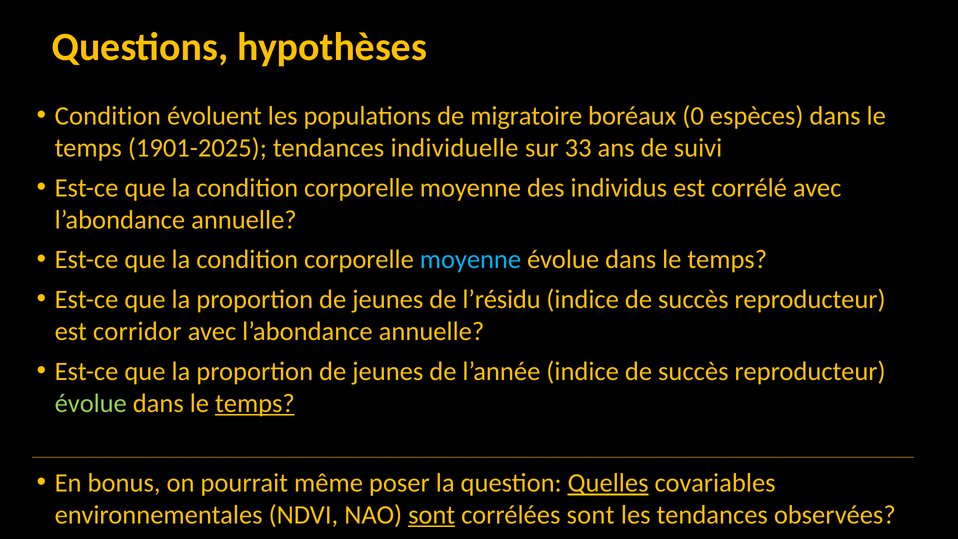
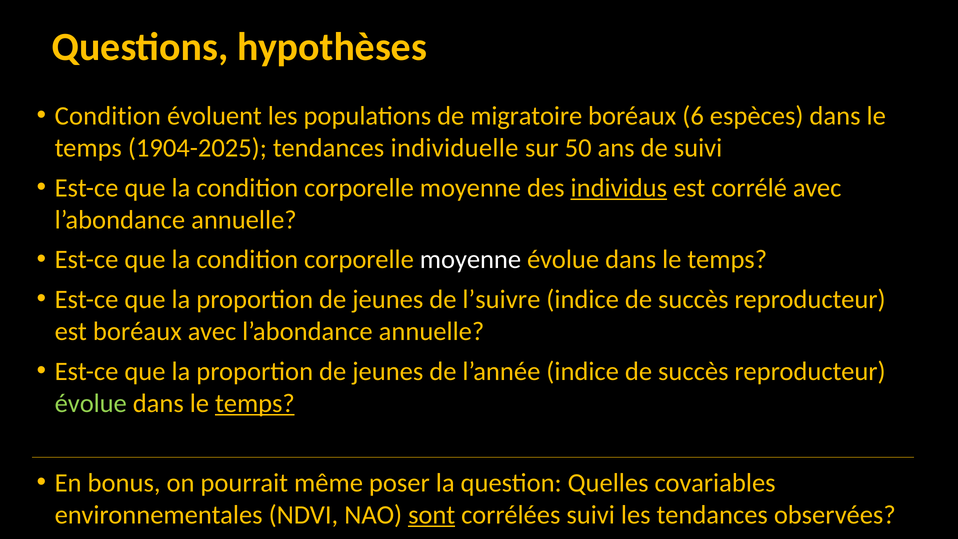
0: 0 -> 6 (693, 116)
1901-2025: 1901-2025 -> 1904-2025 (197, 148)
33: 33 -> 50 (578, 148)
individus underline: none -> present (619, 188)
moyenne colour: light blue -> white (470, 260)
l’résidu: l’résidu -> l’suivre (501, 299)
est corridor: corridor -> boréaux (137, 331)
Quelles underline: present -> none (608, 483)
corrélées sont: sont -> suivi (591, 515)
